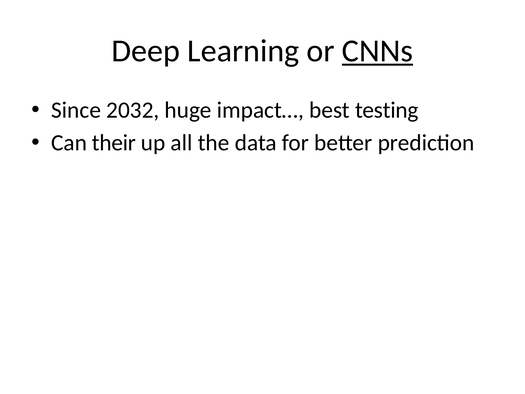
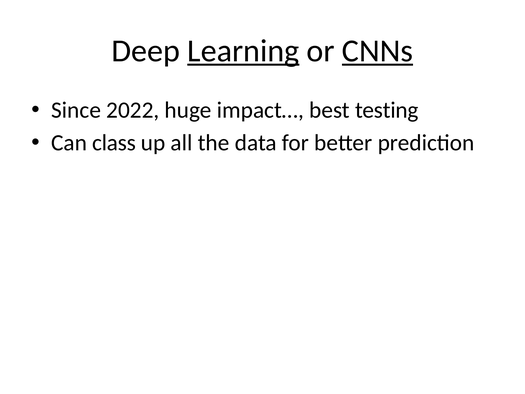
Learning underline: none -> present (243, 51)
2032: 2032 -> 2022 (133, 110)
their: their -> class (114, 143)
